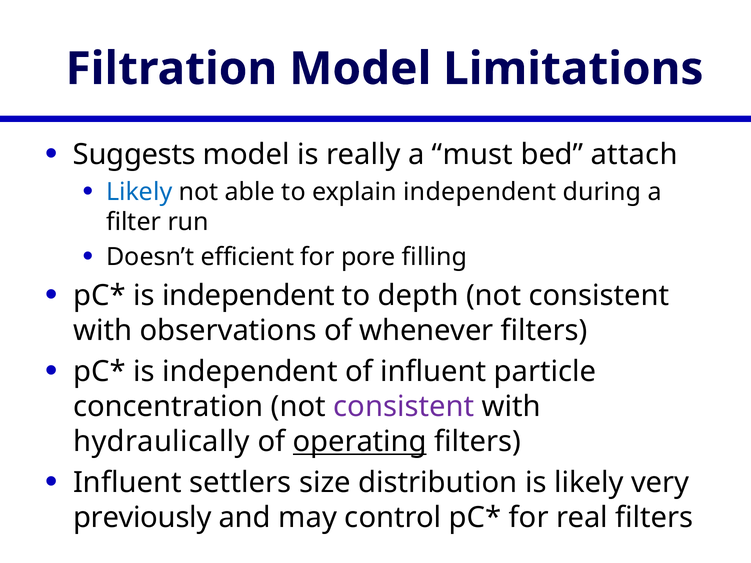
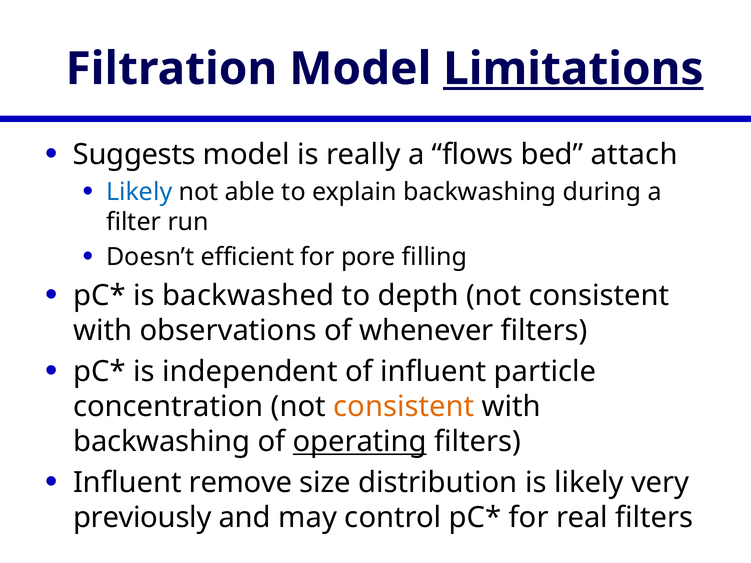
Limitations underline: none -> present (573, 69)
must: must -> flows (473, 155)
explain independent: independent -> backwashing (480, 192)
independent: independent -> backwashed (248, 296)
consistent colour: purple -> orange (404, 407)
hydraulically: hydraulically -> backwashing (162, 442)
settlers: settlers -> remove (241, 483)
